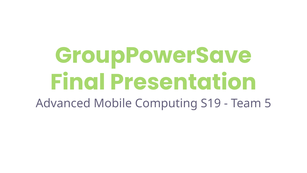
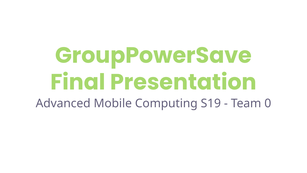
5: 5 -> 0 (268, 103)
